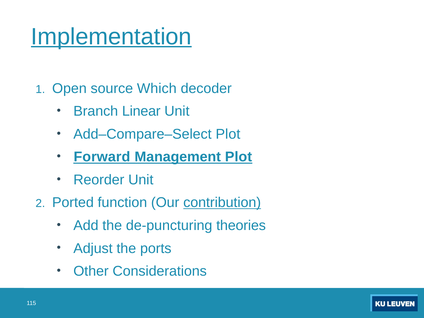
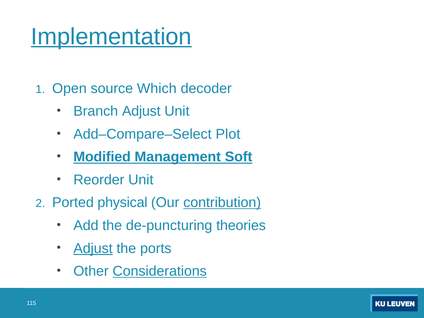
Branch Linear: Linear -> Adjust (141, 111)
Forward: Forward -> Modified (102, 157)
Management Plot: Plot -> Soft (239, 157)
function: function -> physical (122, 203)
Adjust underline: none -> present (93, 248)
Considerations underline: none -> present (160, 271)
